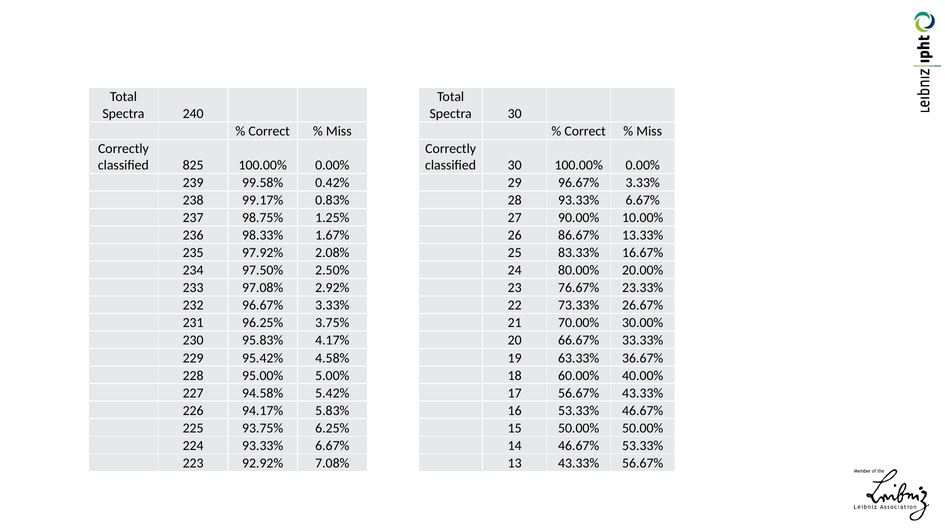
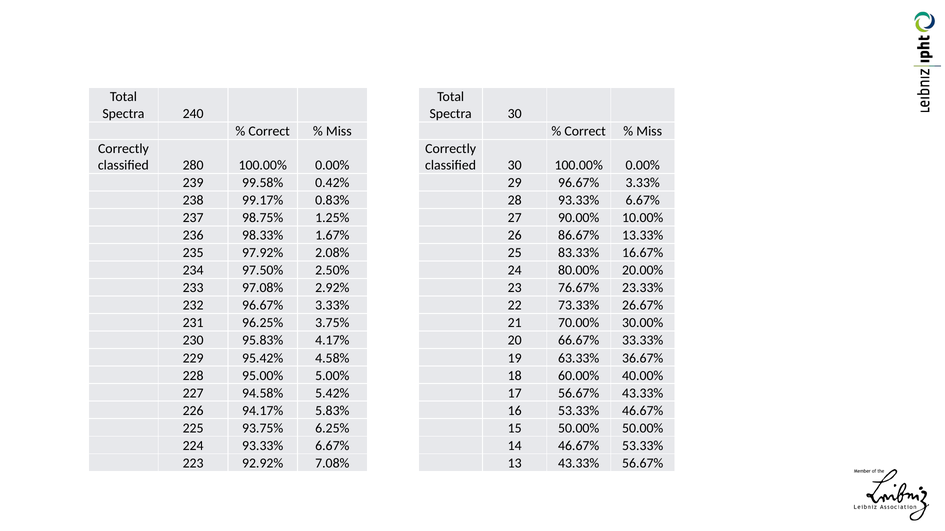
825: 825 -> 280 (193, 166)
